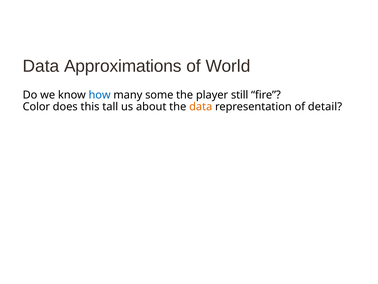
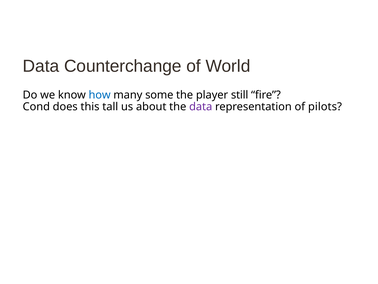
Approximations: Approximations -> Counterchange (123, 66)
Color: Color -> Cond (36, 107)
data colour: orange -> purple (201, 107)
detail: detail -> pilots (325, 107)
